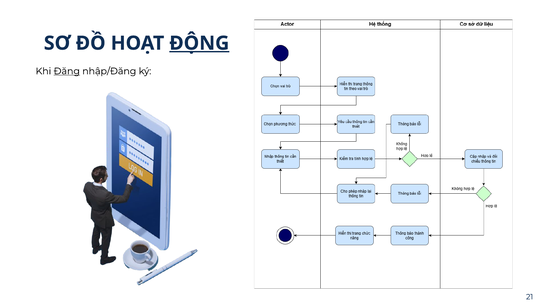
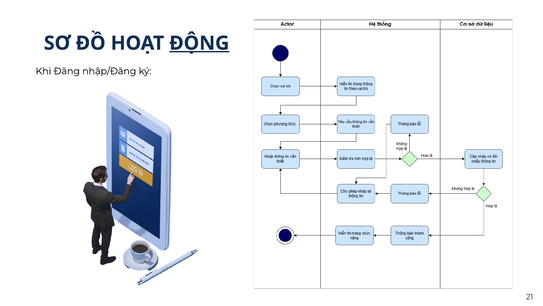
Đăng underline: present -> none (67, 71)
